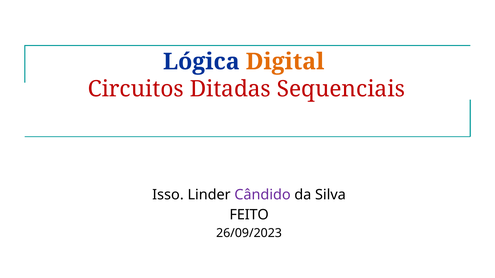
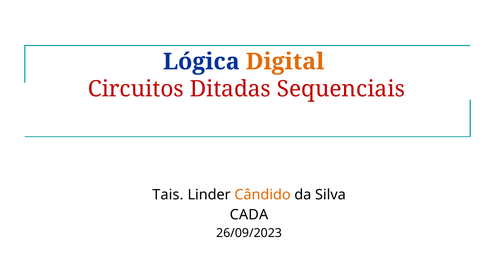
Isso: Isso -> Tais (168, 195)
Cândido colour: purple -> orange (263, 195)
FEITO: FEITO -> CADA (249, 215)
